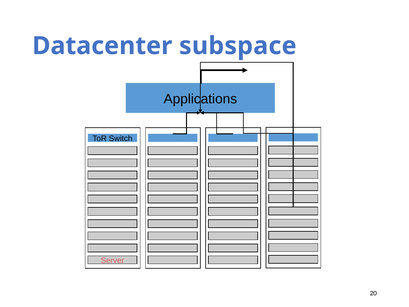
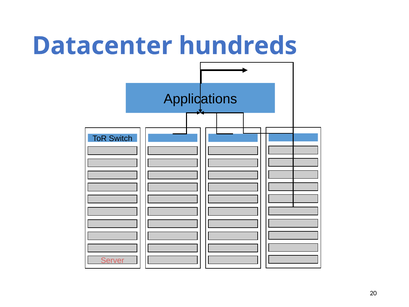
subspace: subspace -> hundreds (238, 46)
